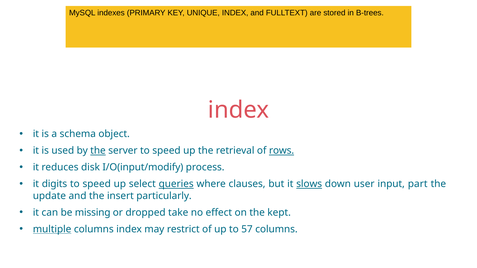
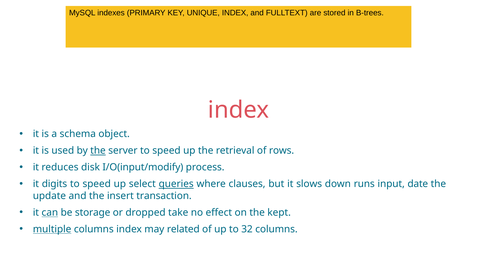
rows underline: present -> none (282, 151)
slows underline: present -> none (309, 184)
user: user -> runs (364, 184)
part: part -> date (418, 184)
particularly: particularly -> transaction (164, 196)
can underline: none -> present (50, 213)
missing: missing -> storage (93, 213)
restrict: restrict -> related (183, 230)
57: 57 -> 32 (247, 230)
